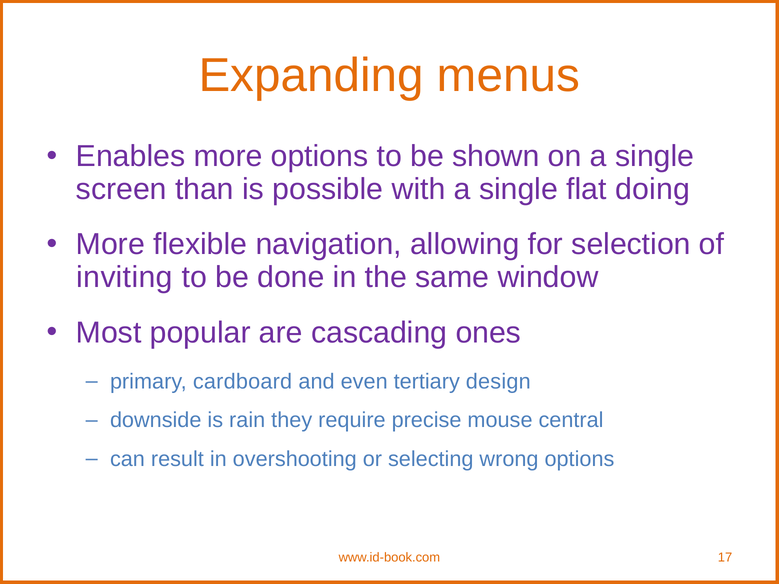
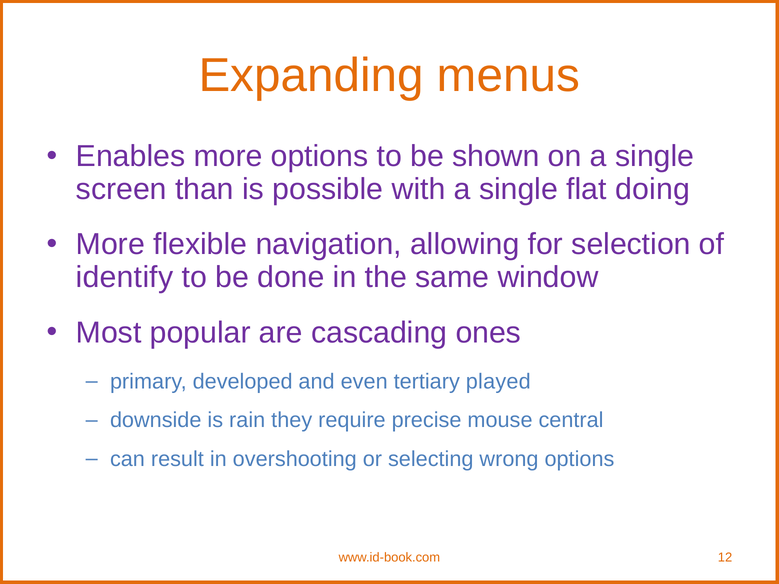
inviting: inviting -> identify (125, 277)
cardboard: cardboard -> developed (243, 382)
design: design -> played (498, 382)
17: 17 -> 12 (725, 558)
